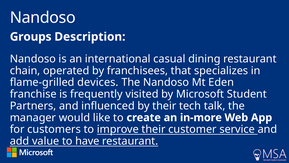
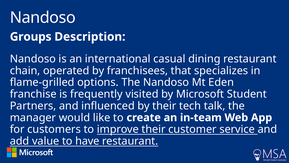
devices: devices -> options (98, 82)
in-more: in-more -> in-team (201, 117)
